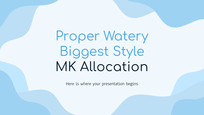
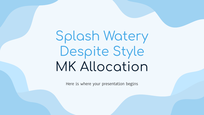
Proper: Proper -> Splash (78, 36)
Biggest: Biggest -> Despite (84, 52)
